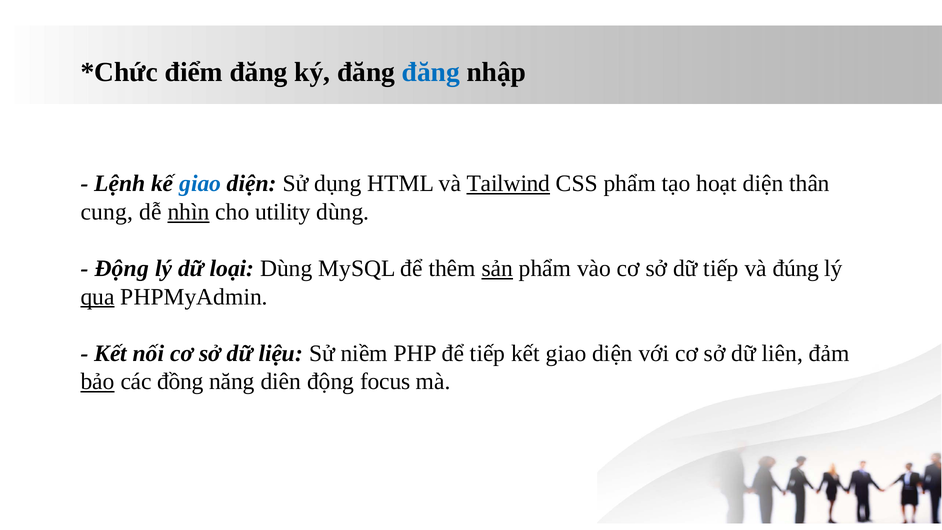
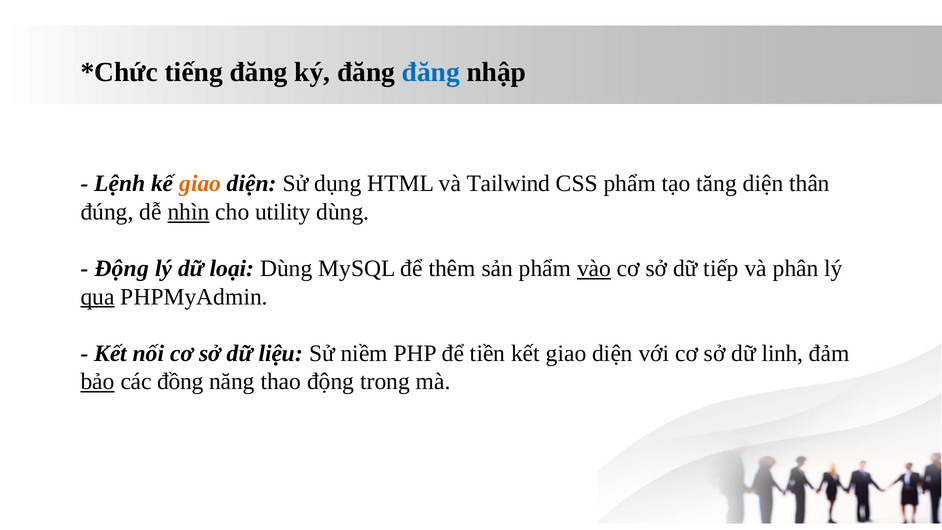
điểm: điểm -> tiếng (194, 72)
giao colour: blue -> orange (200, 184)
Tailwind underline: present -> none (508, 184)
hoạt: hoạt -> tăng (717, 184)
cung: cung -> đúng (107, 212)
sản underline: present -> none (497, 268)
vào underline: none -> present (594, 268)
đúng: đúng -> phân (796, 268)
để tiếp: tiếp -> tiền (488, 353)
liên: liên -> linh (783, 353)
diên: diên -> thao (281, 381)
focus: focus -> trong (385, 381)
